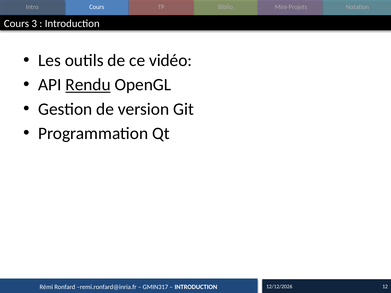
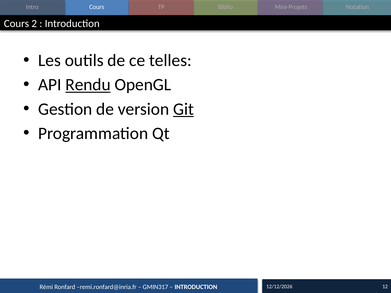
3: 3 -> 2 (34, 24)
vidéo: vidéo -> telles (170, 60)
Git underline: none -> present (183, 109)
